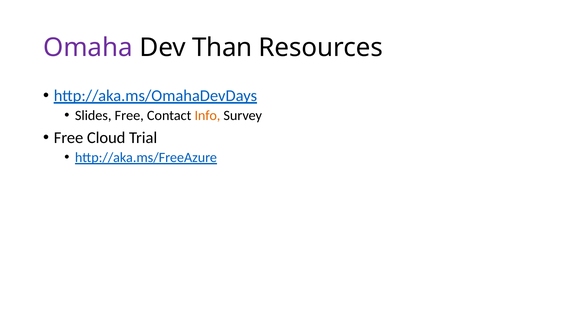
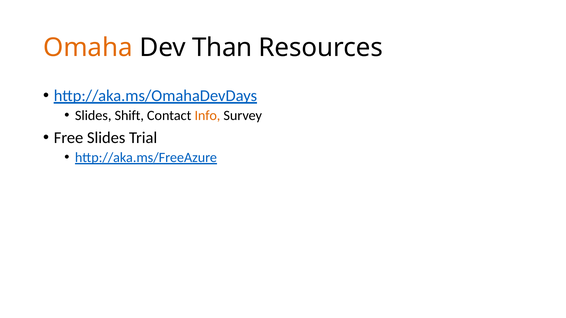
Omaha colour: purple -> orange (88, 48)
Slides Free: Free -> Shift (129, 116)
Free Cloud: Cloud -> Slides (106, 138)
